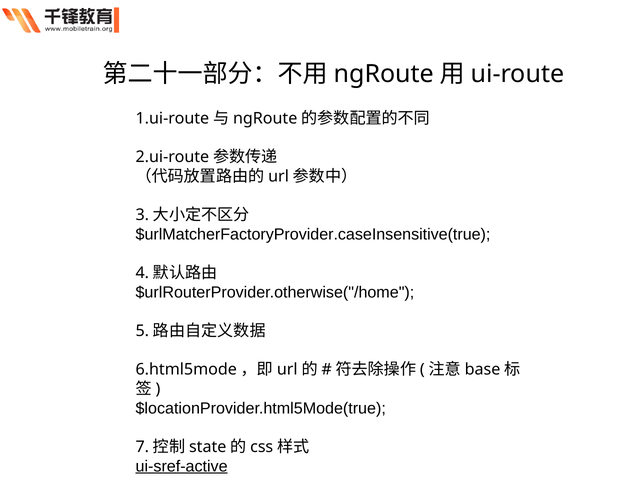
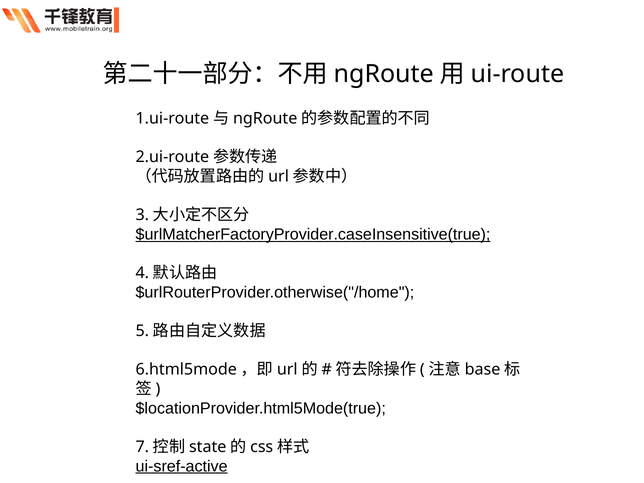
$urlMatcherFactoryProvider.caseInsensitive(true underline: none -> present (313, 234)
